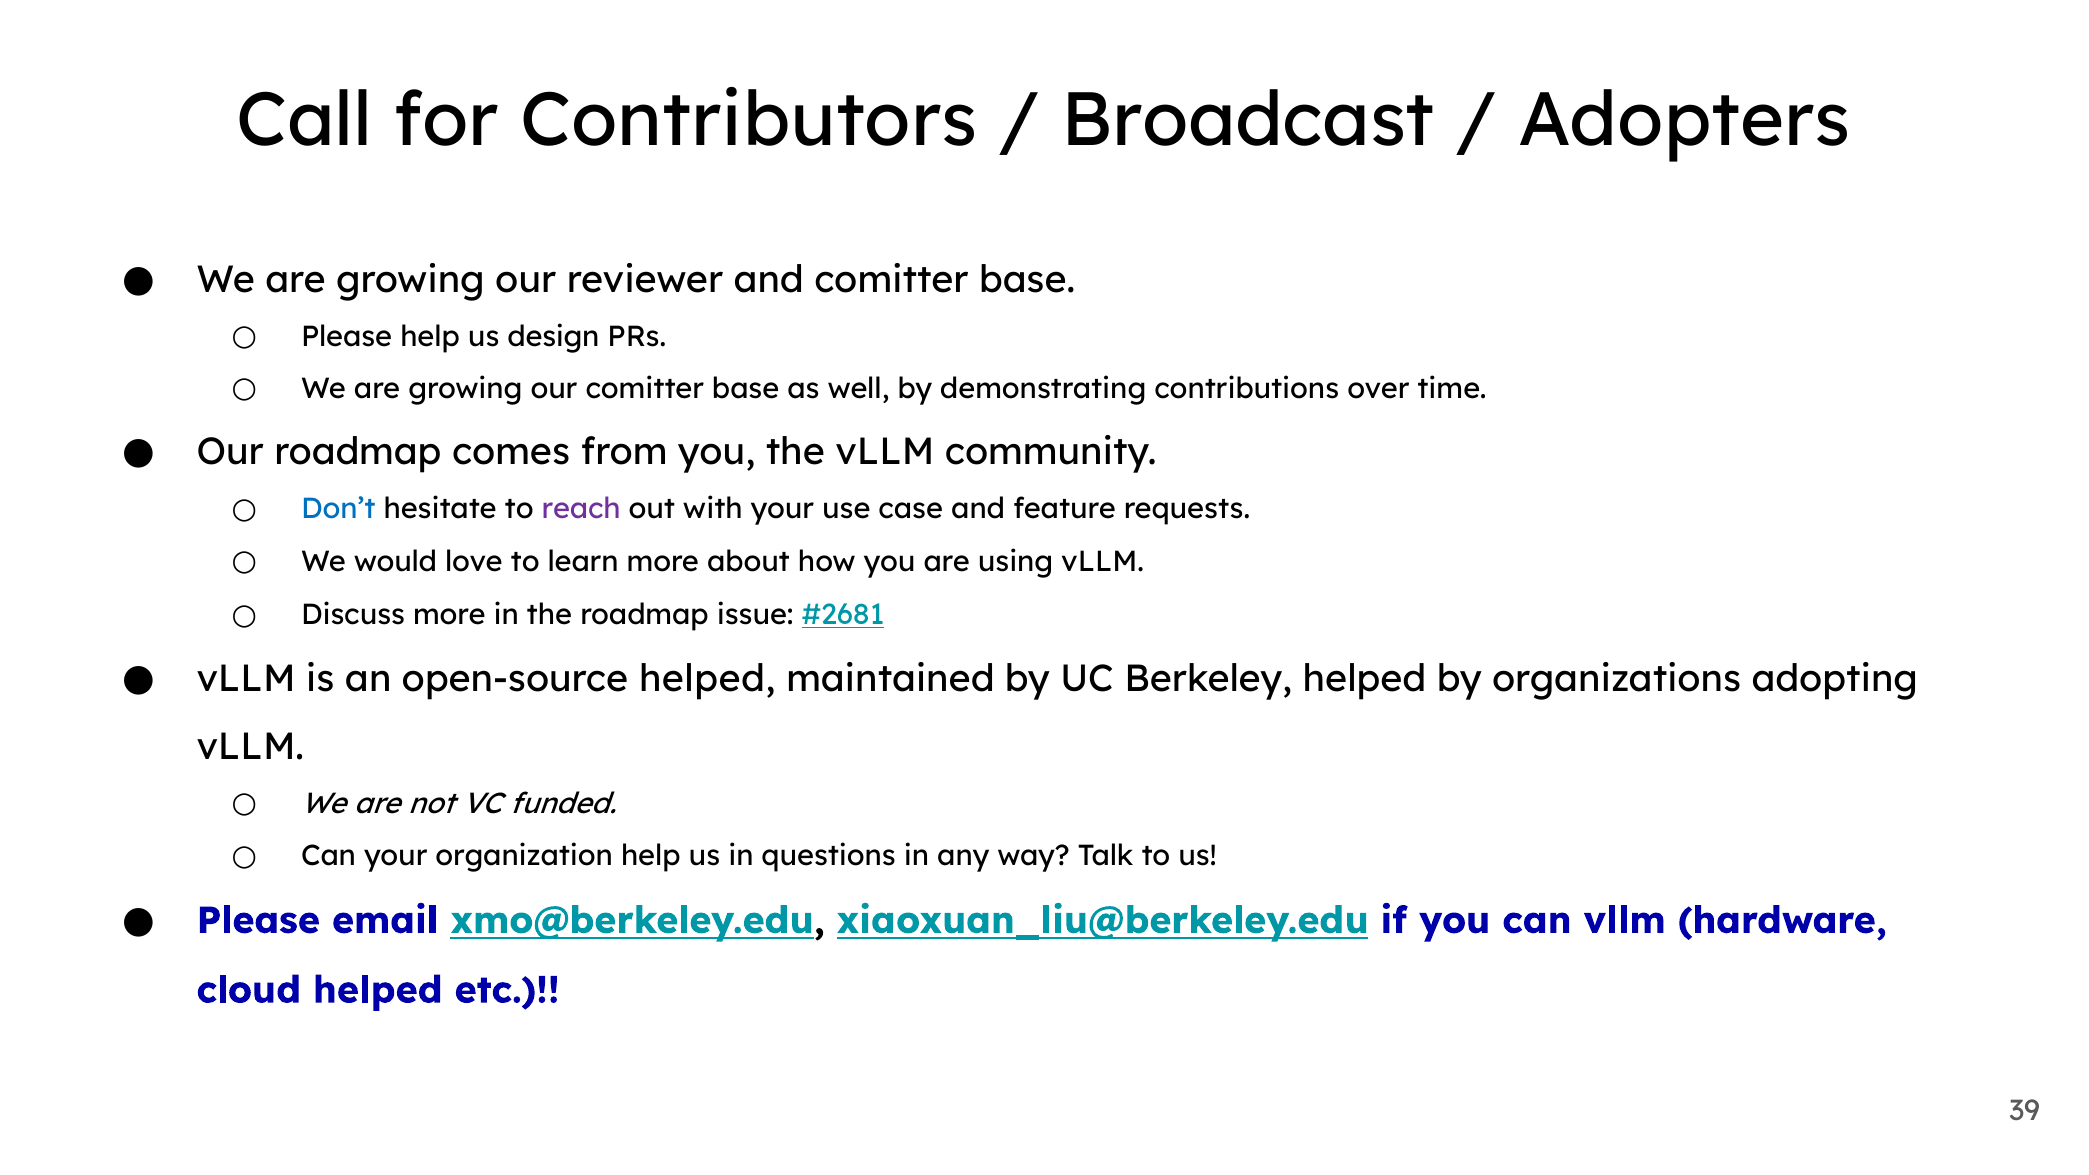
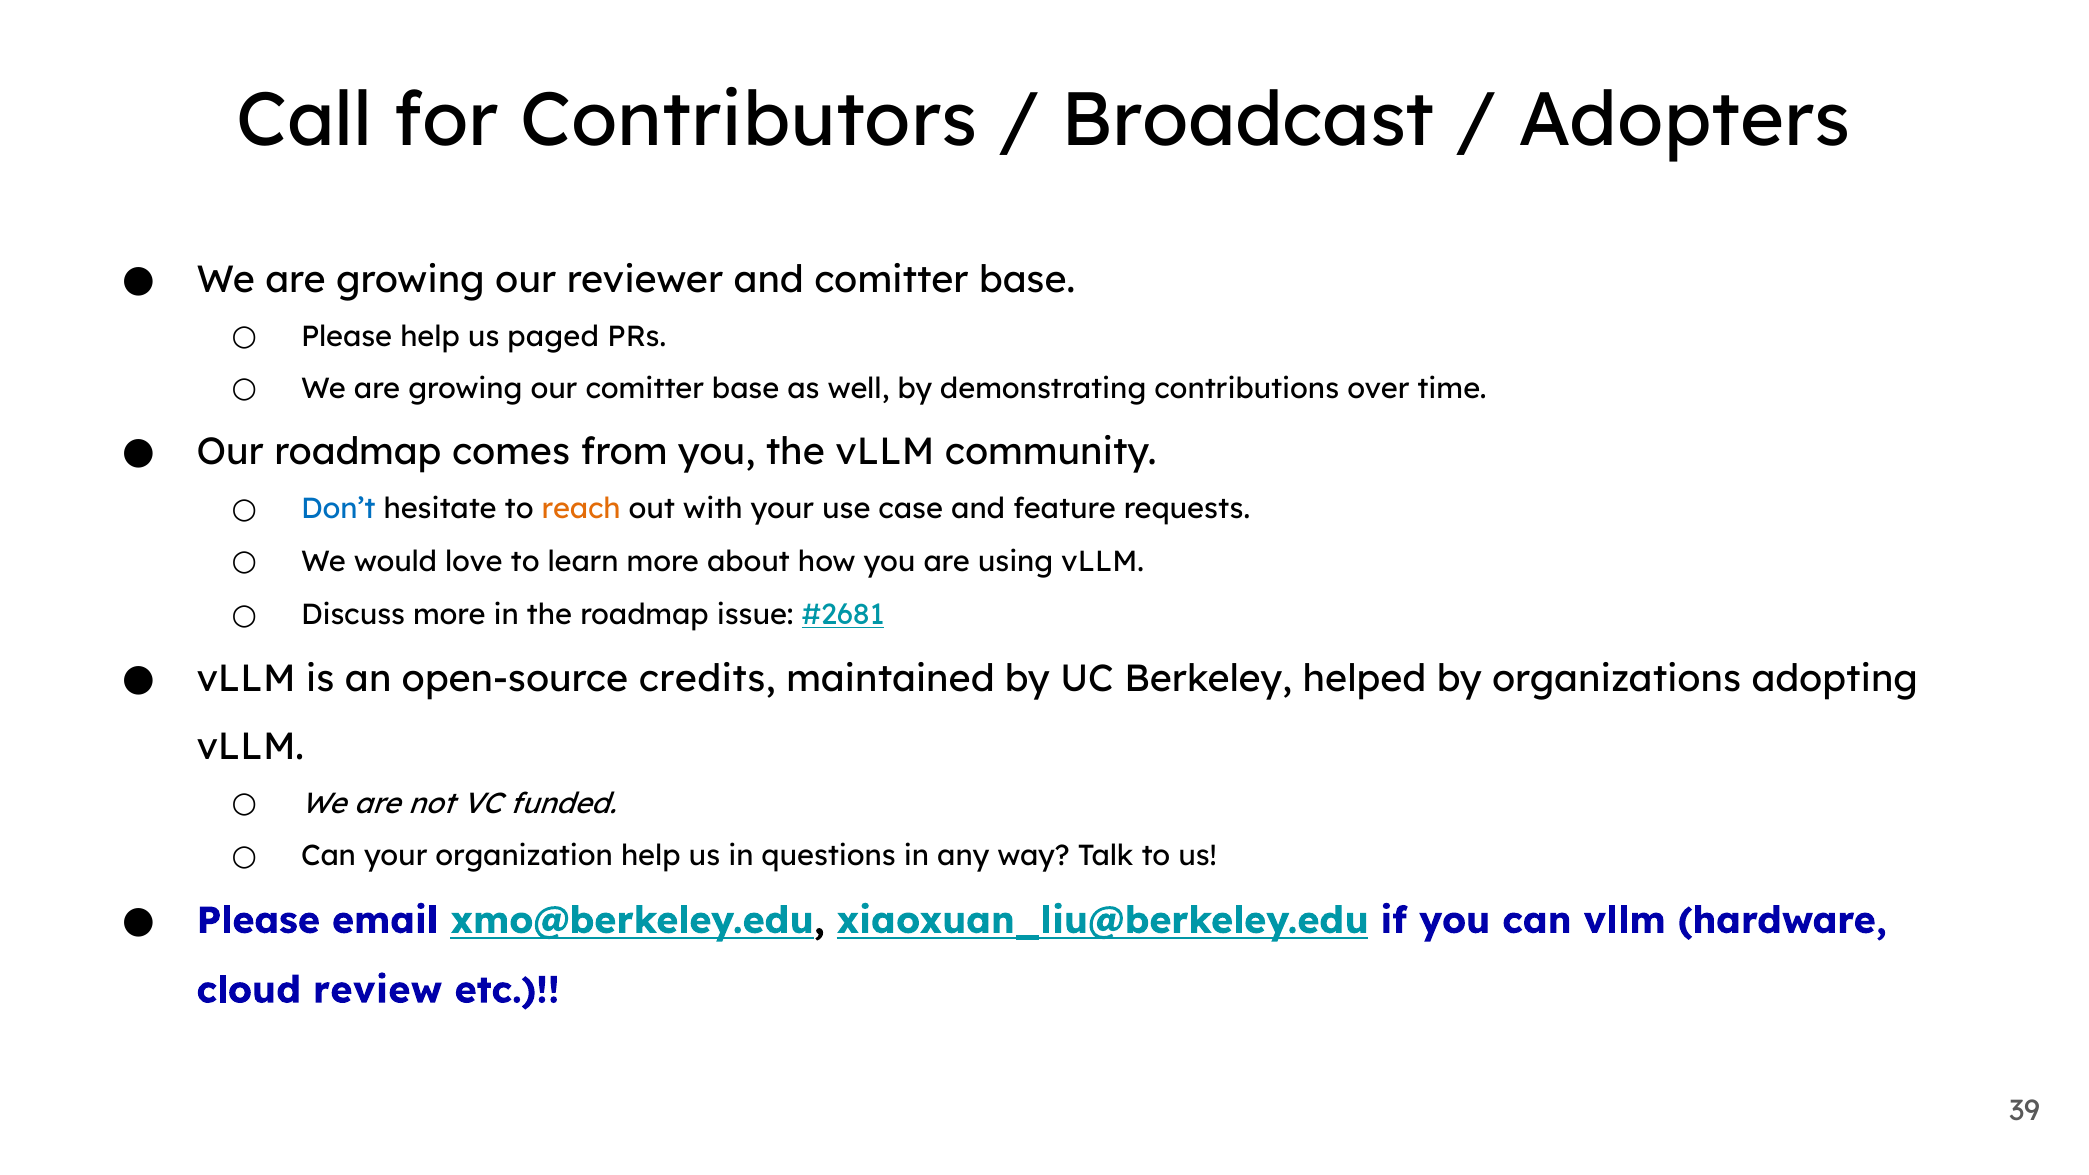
design: design -> paged (553, 337)
reach colour: purple -> orange (581, 509)
open-source helped: helped -> credits (707, 679)
cloud helped: helped -> review (378, 990)
